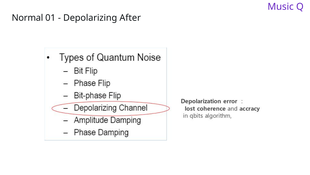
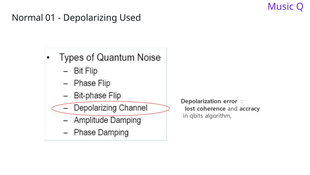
After: After -> Used (130, 18)
